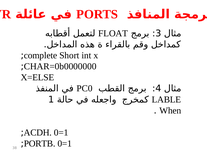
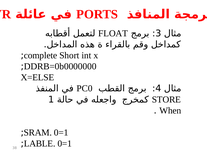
CHAR=0b0000000: CHAR=0b0000000 -> DDRB=0b0000000 (60, 67)
LABLE: LABLE -> STORE (166, 100)
ACDH: ACDH -> SRAM (38, 133)
PORTB: PORTB -> LABLE (40, 144)
